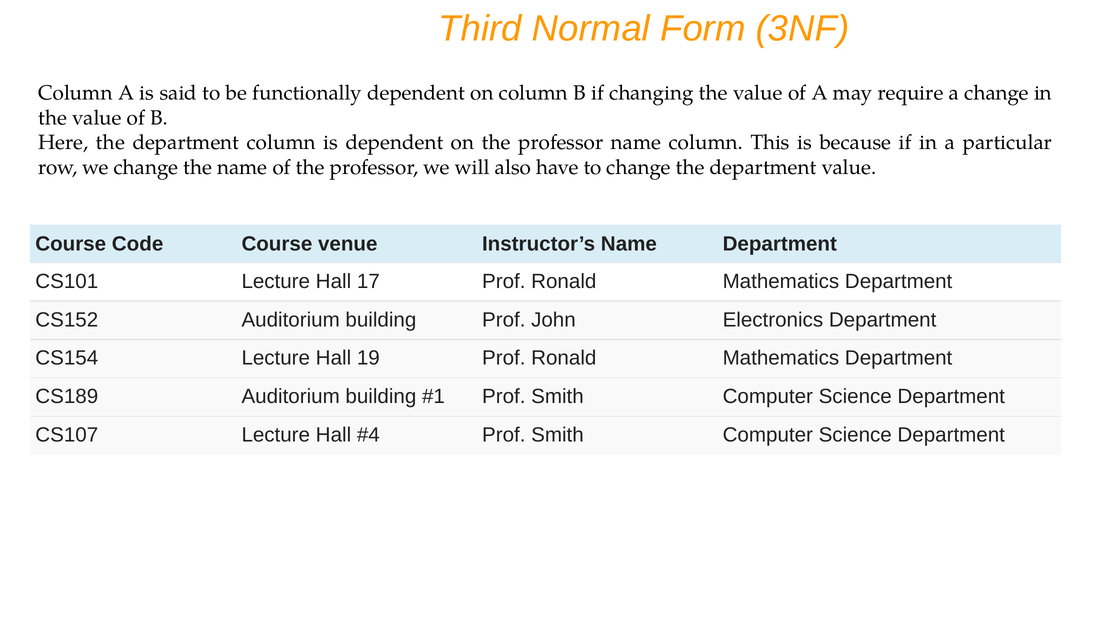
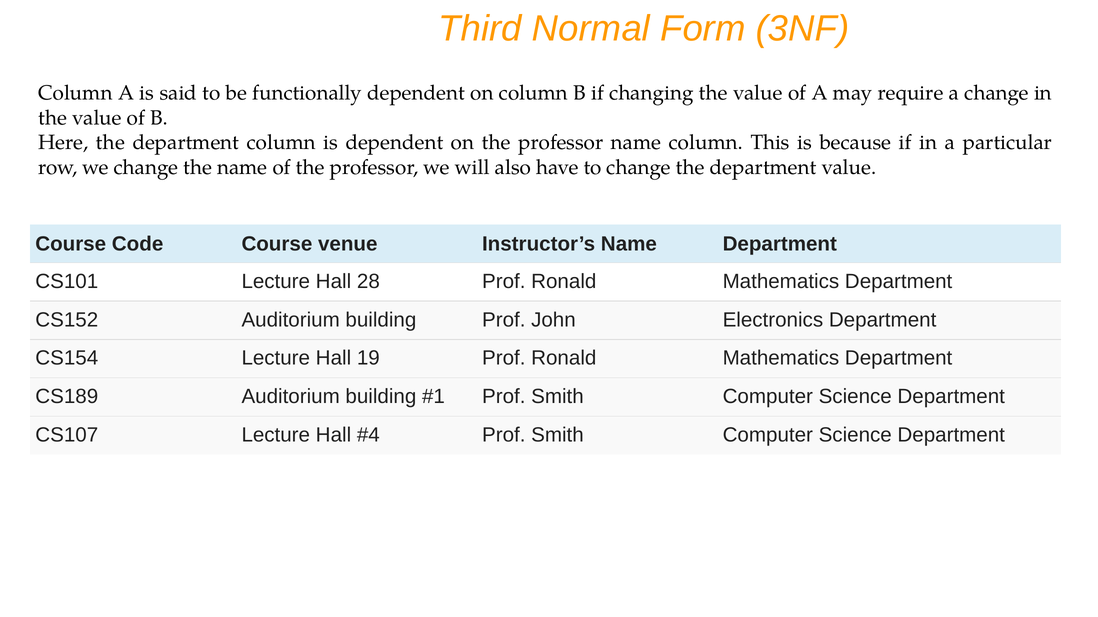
17: 17 -> 28 (368, 282)
